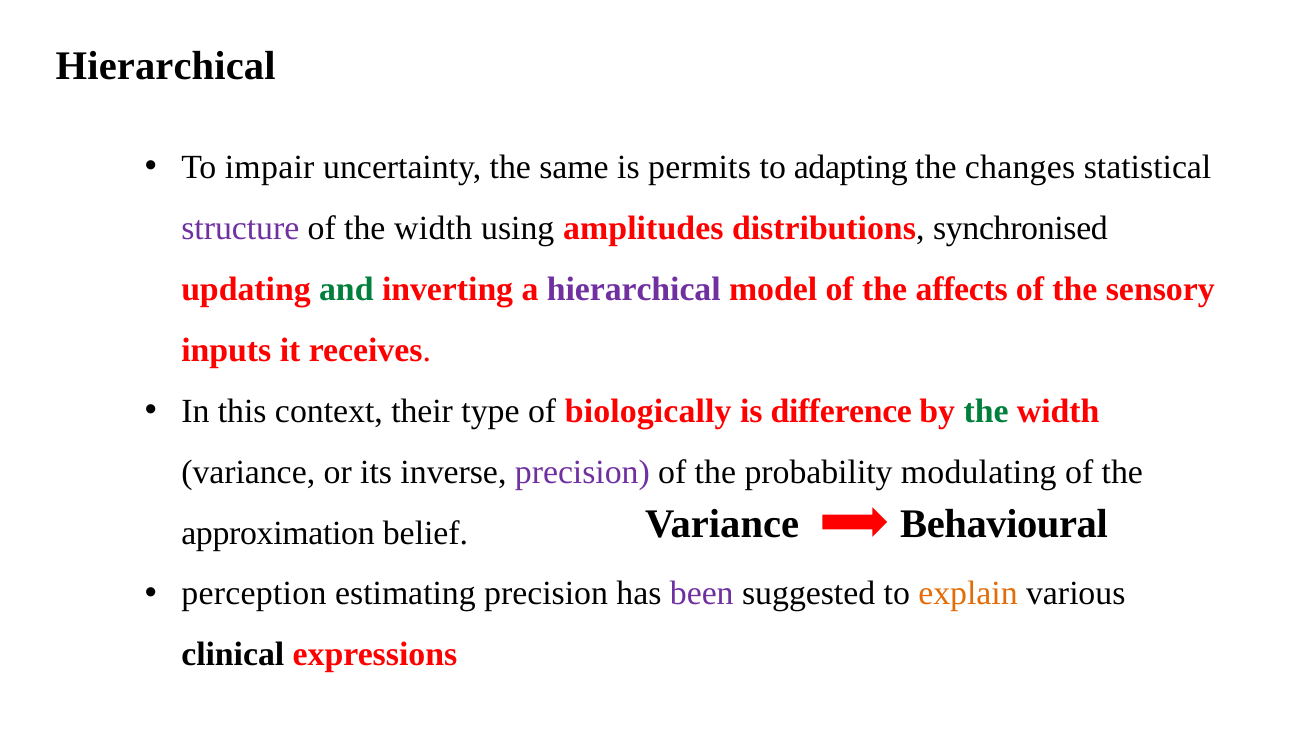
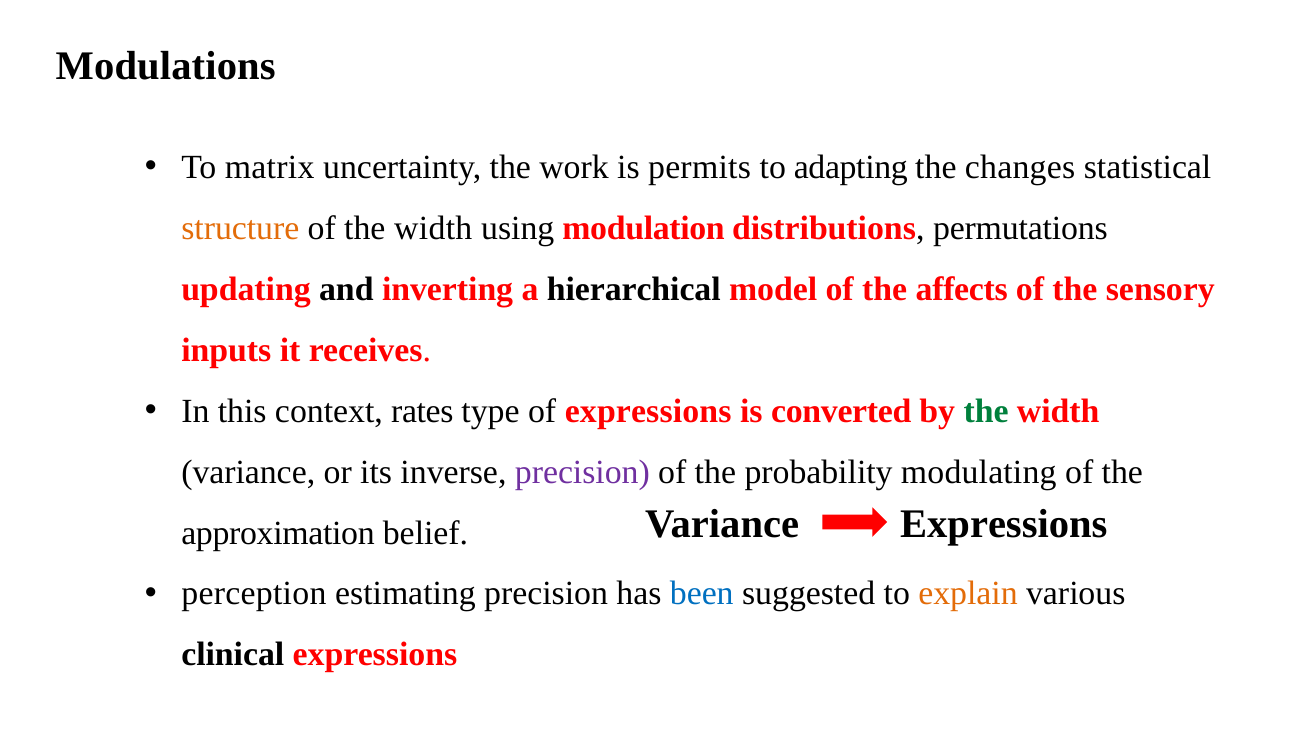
Hierarchical: Hierarchical -> Modulations (166, 66)
impair: impair -> matrix (270, 167)
same: same -> work (574, 167)
structure colour: purple -> orange (240, 228)
amplitudes: amplitudes -> modulation (644, 228)
synchronised: synchronised -> permutations (1020, 228)
and colour: green -> black (346, 289)
hierarchical colour: purple -> black (634, 289)
their: their -> rates (422, 411)
of biologically: biologically -> expressions (648, 411)
difference: difference -> converted (841, 411)
Variance Behavioural: Behavioural -> Expressions (1004, 524)
been colour: purple -> blue (702, 594)
